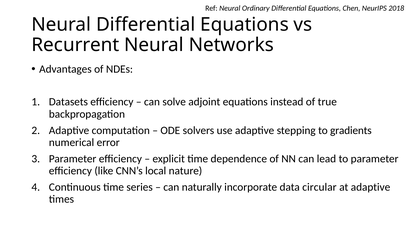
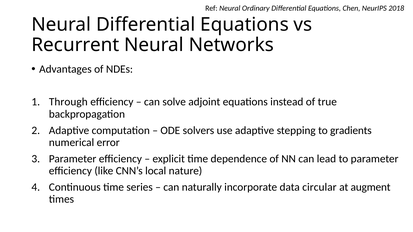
Datasets: Datasets -> Through (68, 102)
at adaptive: adaptive -> augment (371, 187)
